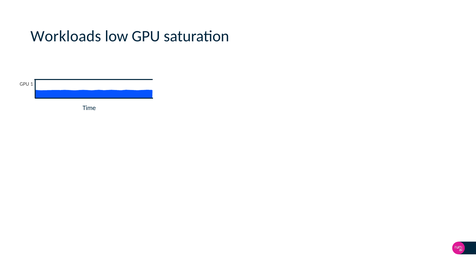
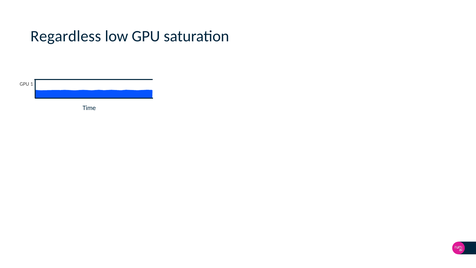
Workloads: Workloads -> Regardless (66, 36)
